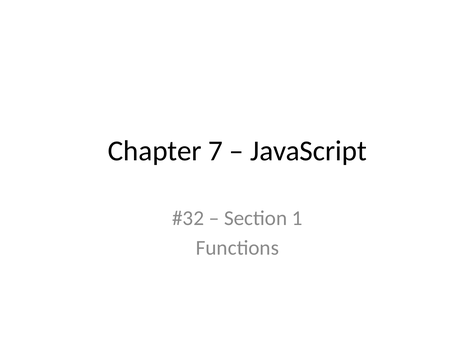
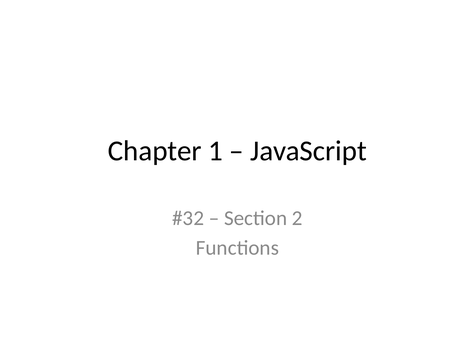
7: 7 -> 1 (215, 151)
1: 1 -> 2 (297, 218)
